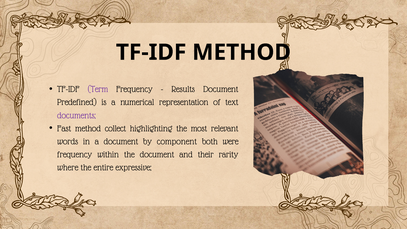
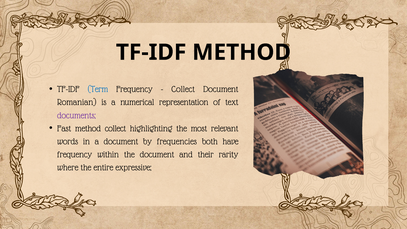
Term colour: purple -> blue (98, 89)
Results: Results -> Collect (183, 89)
Predefined: Predefined -> Romanian (77, 102)
component: component -> frequencies (177, 141)
were: were -> have (230, 141)
